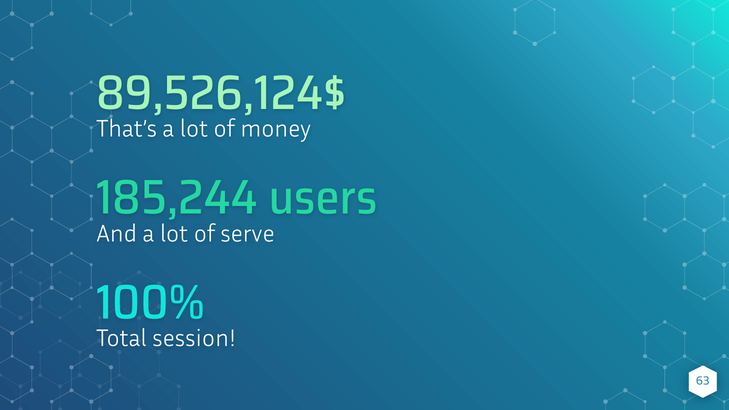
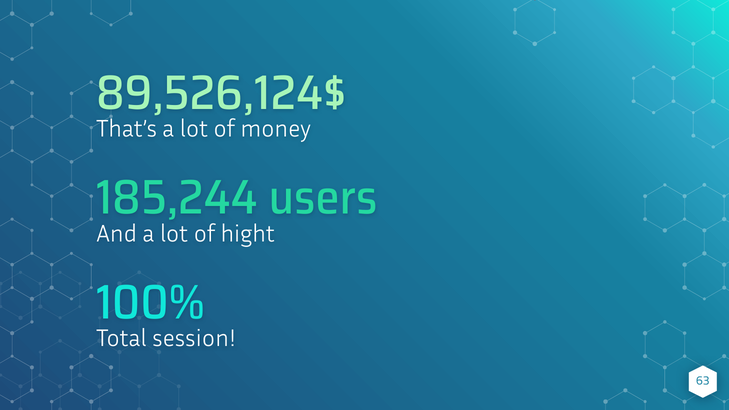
serve: serve -> hight (248, 234)
